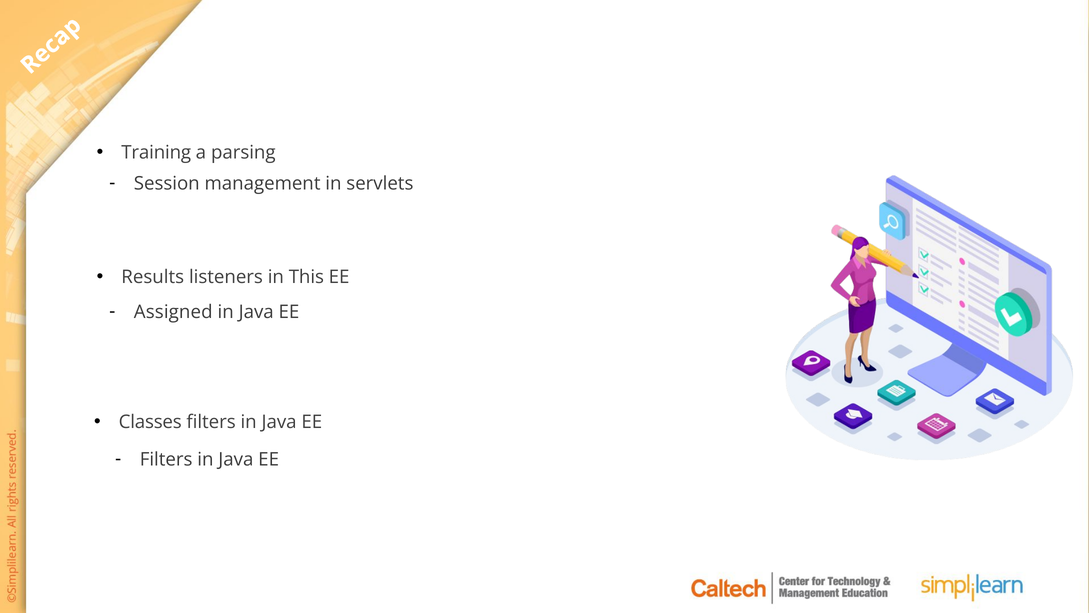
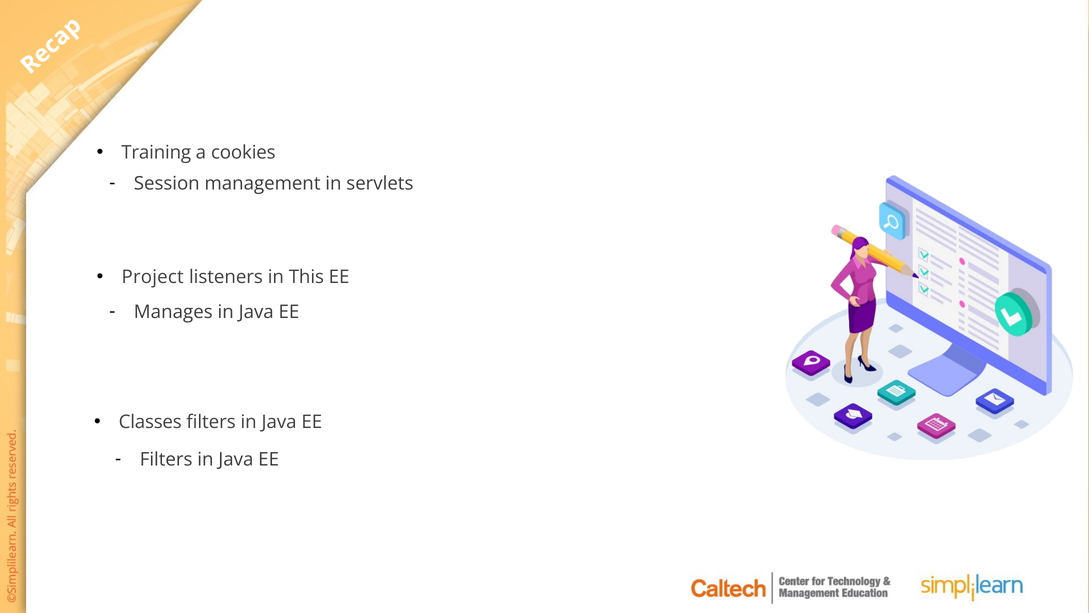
parsing: parsing -> cookies (243, 152)
Results: Results -> Project (153, 277)
Assigned: Assigned -> Manages (173, 312)
